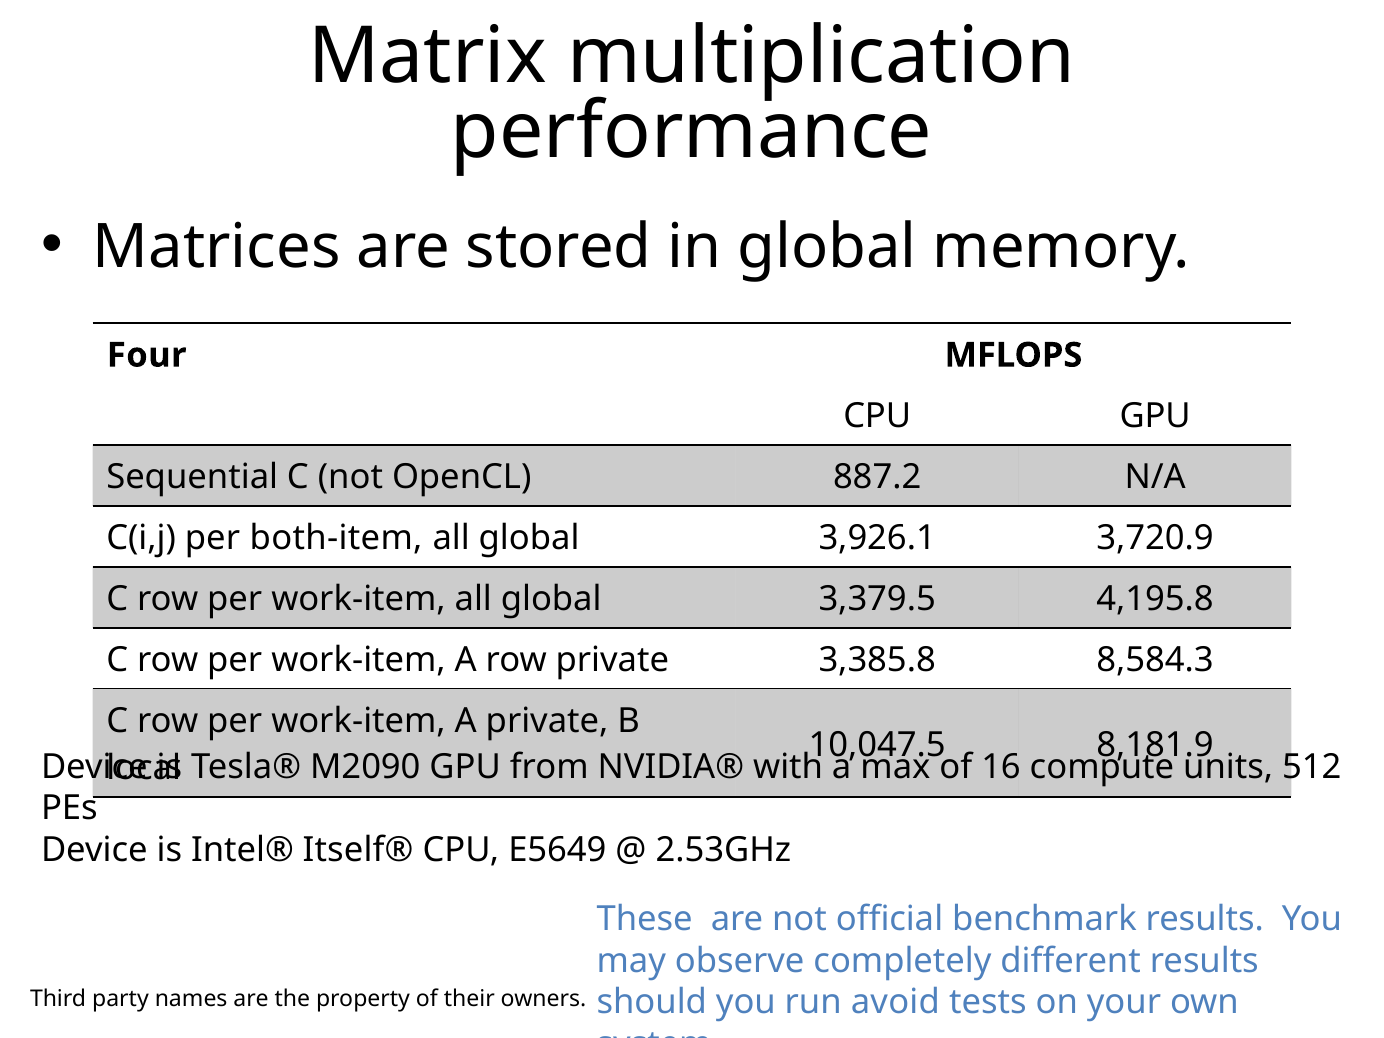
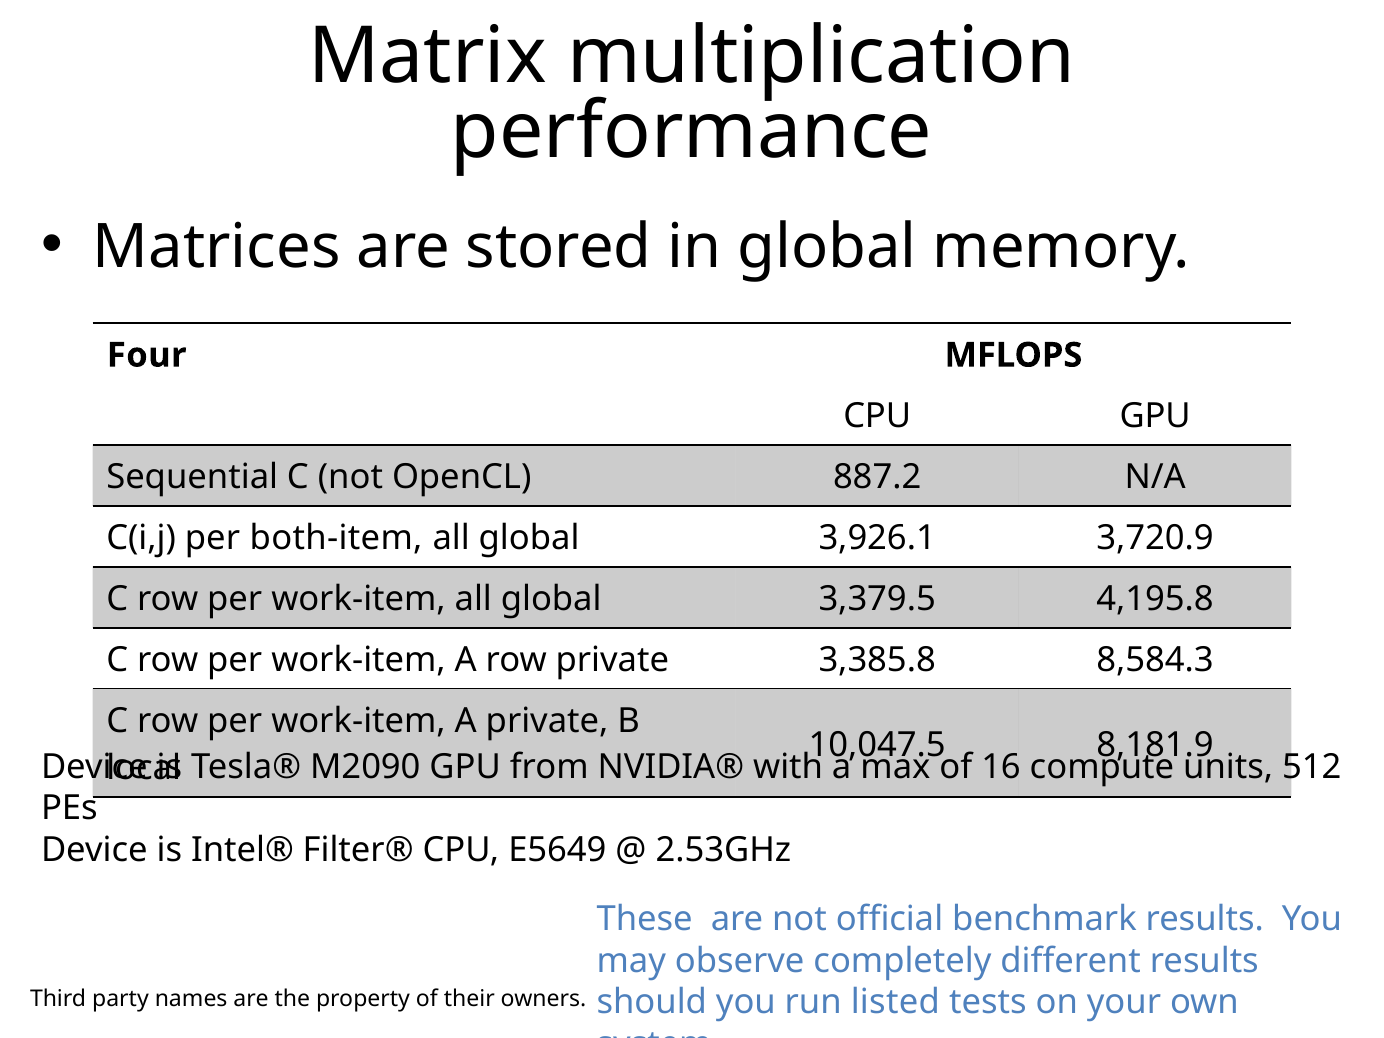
Itself®: Itself® -> Filter® (358, 850)
avoid: avoid -> listed (895, 1003)
